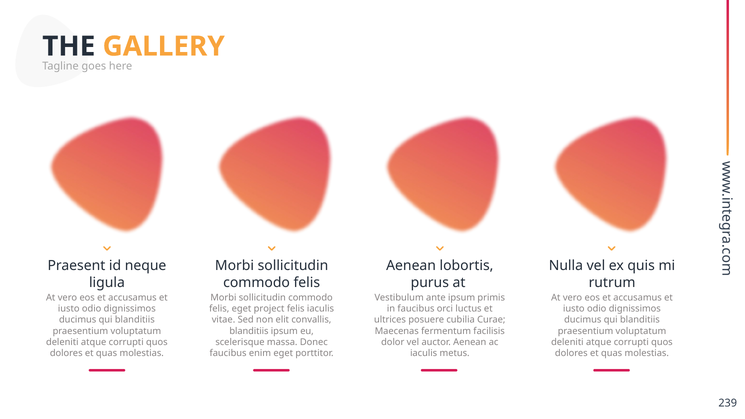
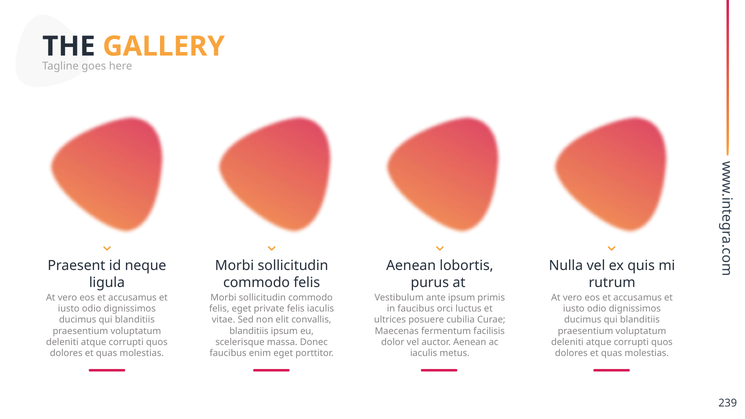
project: project -> private (269, 309)
